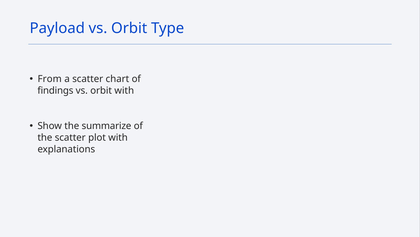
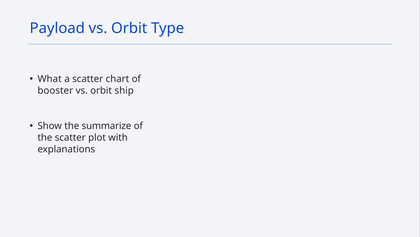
From: From -> What (50, 79)
findings: findings -> booster (55, 90)
orbit with: with -> ship (124, 90)
